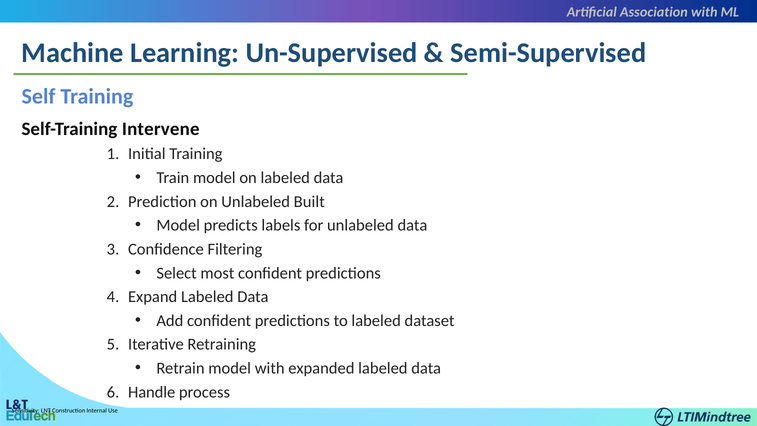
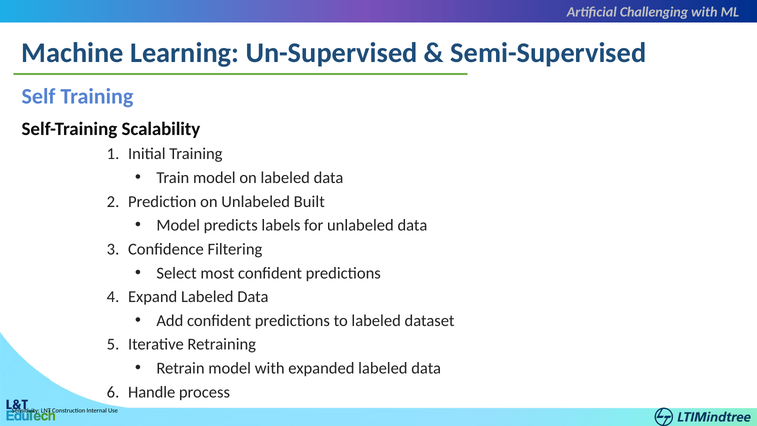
Association: Association -> Challenging (654, 12)
Intervene: Intervene -> Scalability (161, 129)
